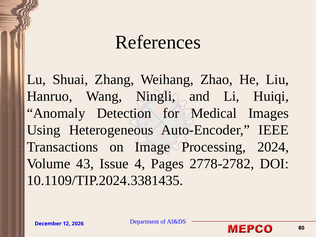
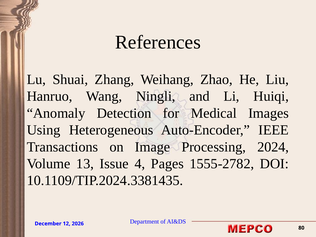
43: 43 -> 13 (85, 164)
2778-2782: 2778-2782 -> 1555-2782 (222, 164)
